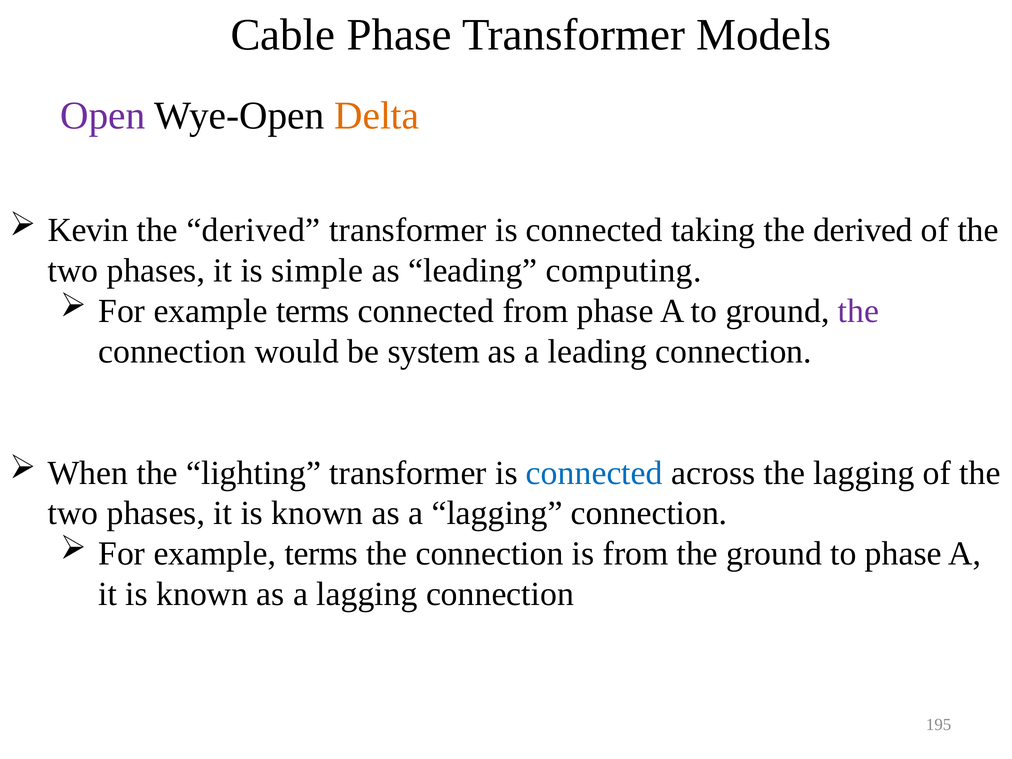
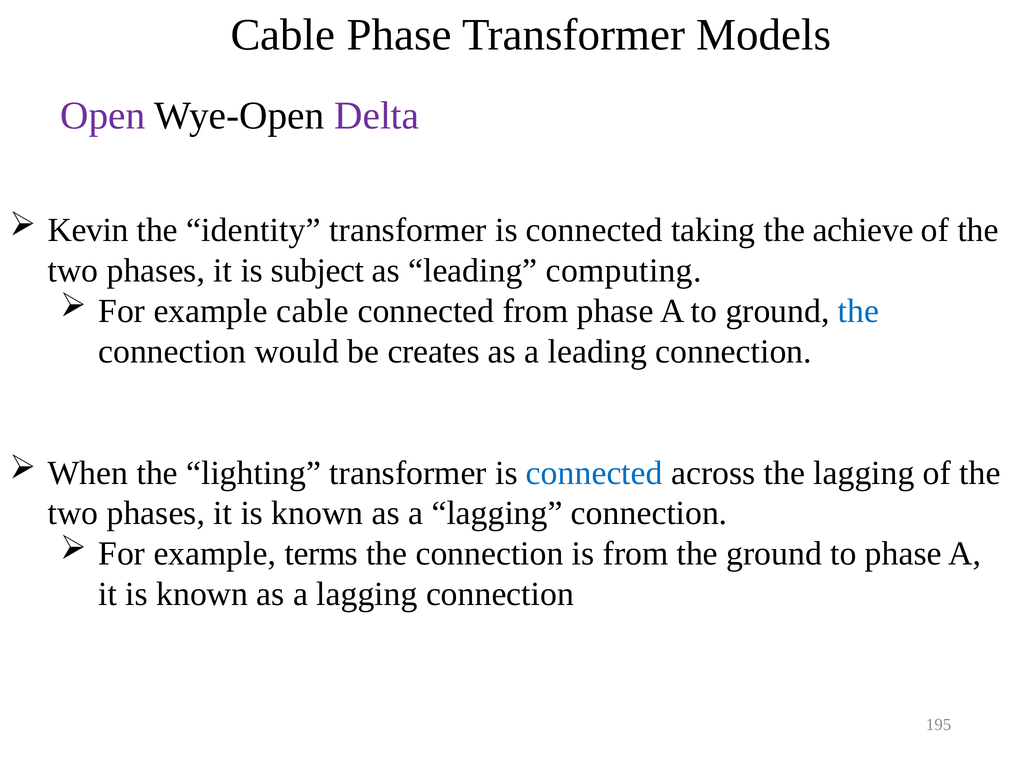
Delta colour: orange -> purple (377, 116)
derived: derived -> identity (254, 230)
derived: derived -> achieve (863, 230)
simple: simple -> subject (318, 270)
terms: terms -> cable (313, 311)
the colour: purple -> blue (859, 311)
system: system -> creates (434, 351)
